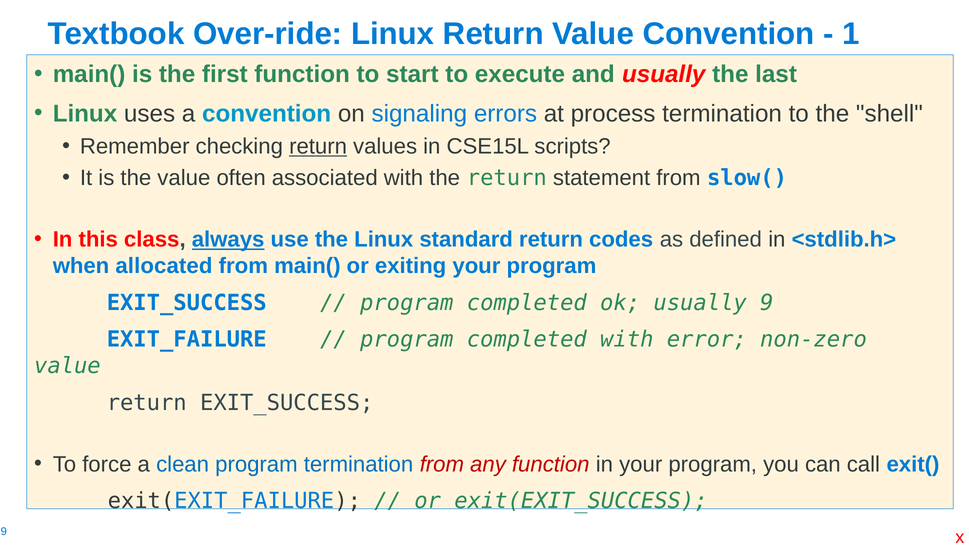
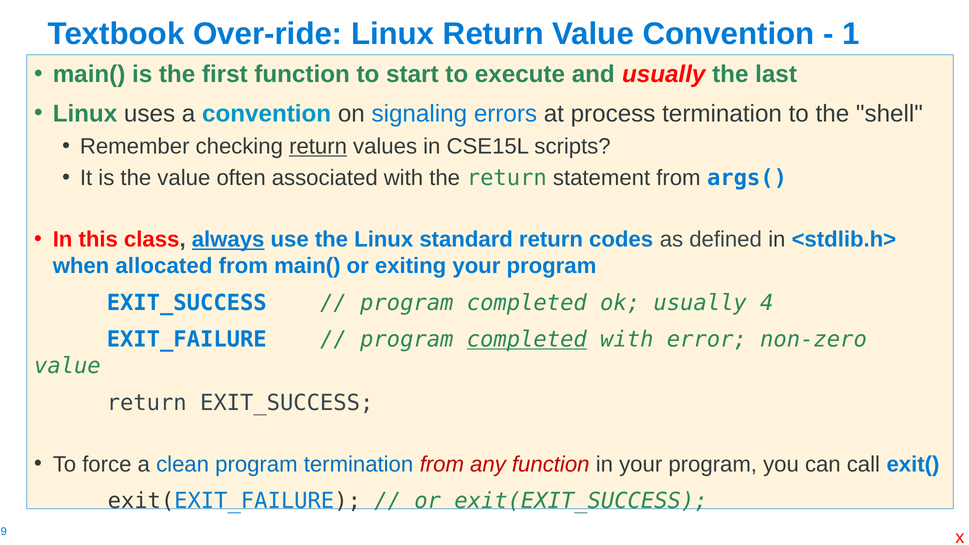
slow(: slow( -> args( (747, 178)
9: 9 -> 4 (767, 303)
completed underline: none -> present (527, 340)
